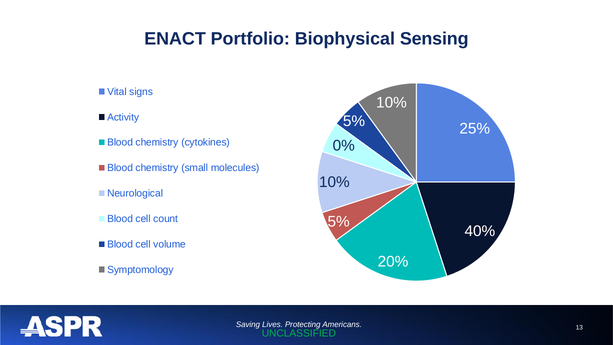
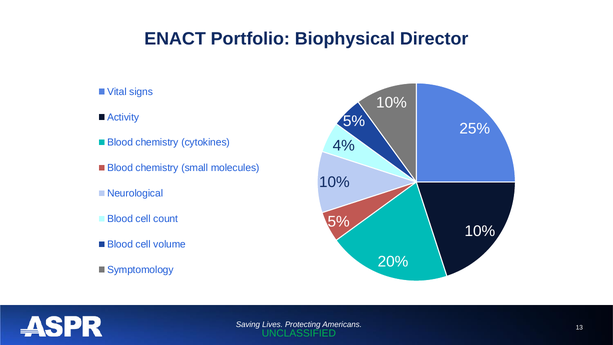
Sensing: Sensing -> Director (434, 39)
0%: 0% -> 4% (344, 145)
40%: 40% -> 10% (480, 231)
